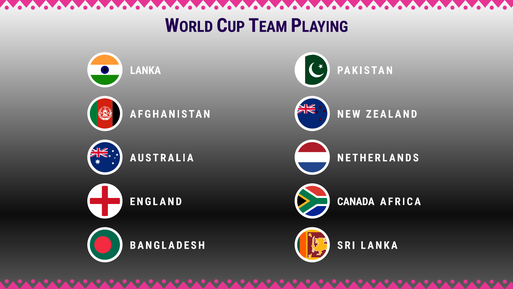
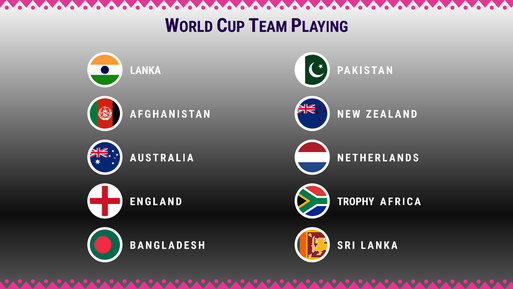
CANADA: CANADA -> TROPHY (356, 201)
